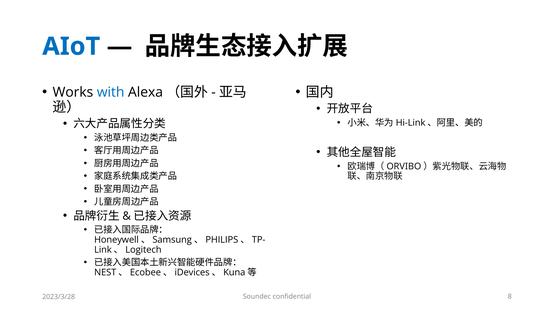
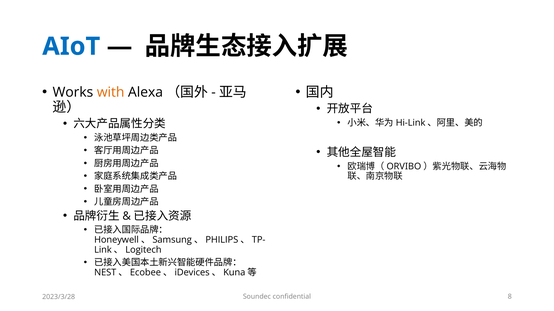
with colour: blue -> orange (111, 92)
